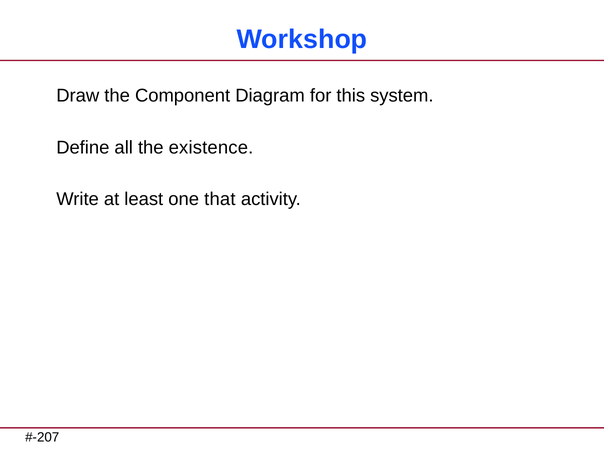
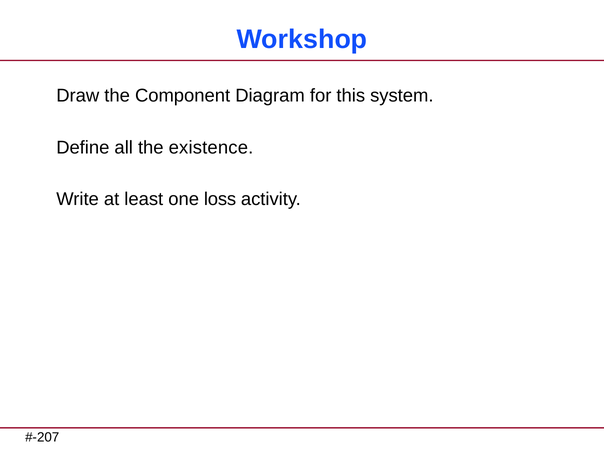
that: that -> loss (220, 199)
